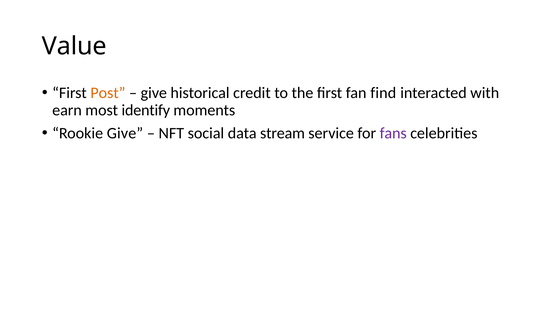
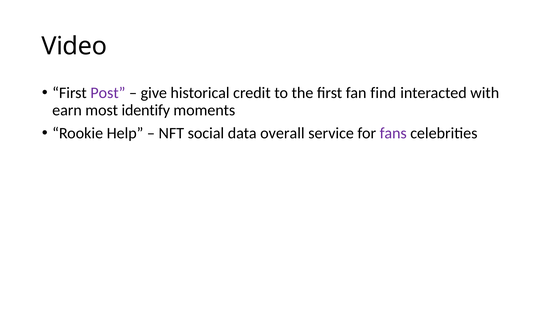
Value: Value -> Video (74, 46)
Post colour: orange -> purple (108, 93)
Rookie Give: Give -> Help (125, 133)
stream: stream -> overall (282, 133)
